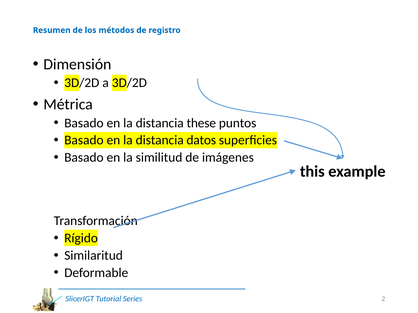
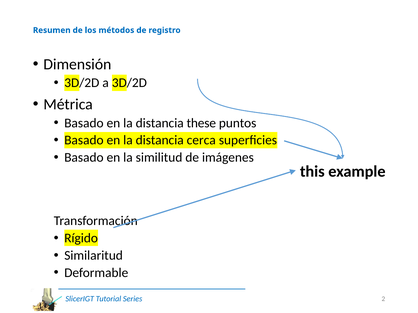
datos: datos -> cerca (201, 140)
